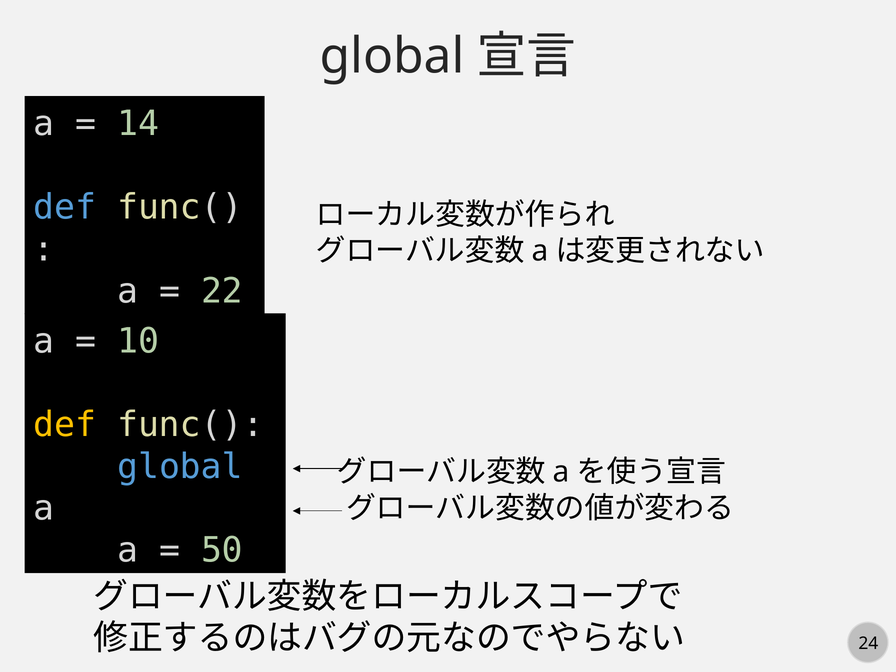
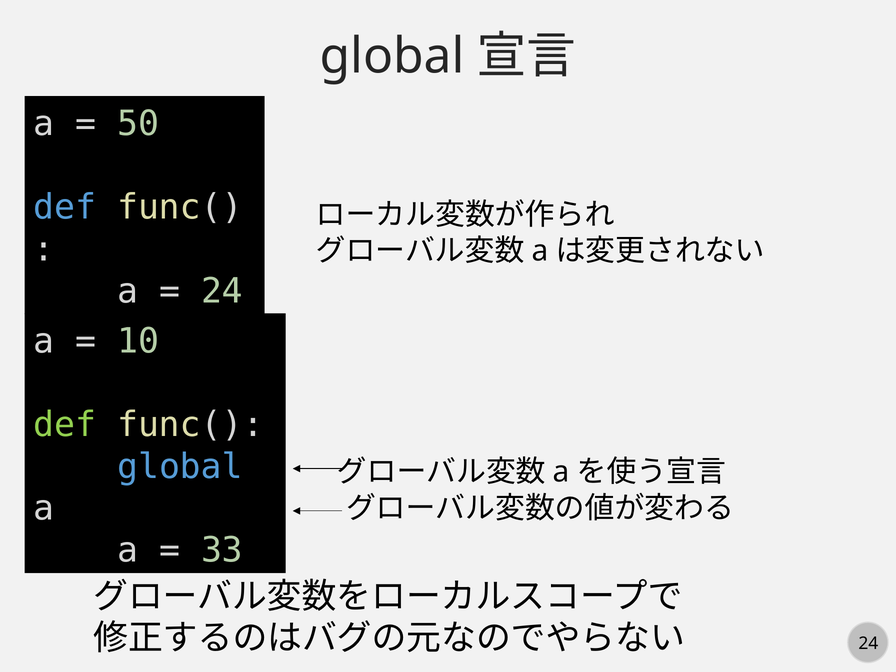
14: 14 -> 50 (138, 124)
22: 22 -> 24 (222, 291)
def colour: yellow -> light green (65, 425)
50: 50 -> 33 (222, 550)
